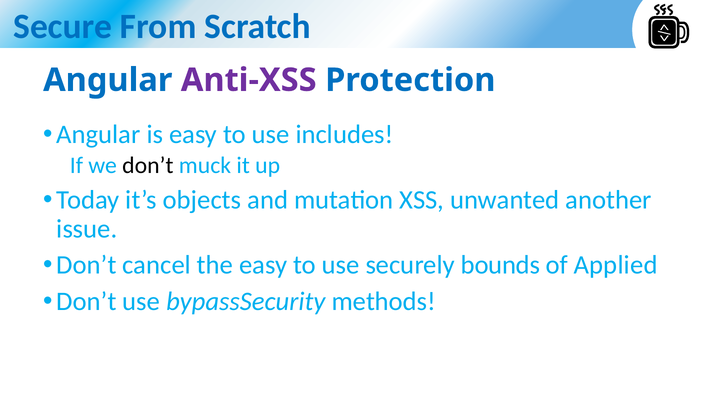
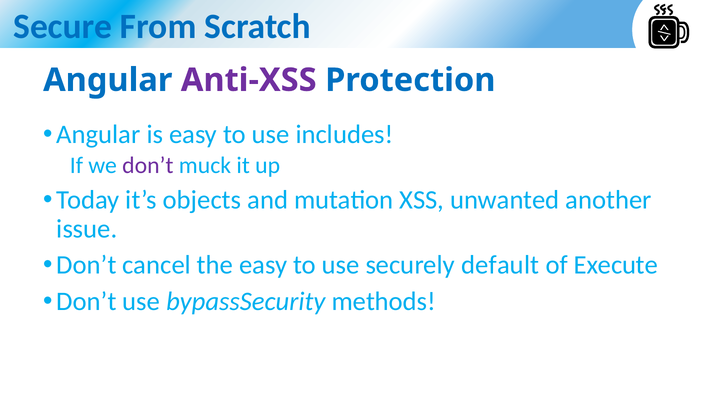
don’t colour: black -> purple (148, 165)
bounds: bounds -> default (500, 265)
Applied: Applied -> Execute (616, 265)
